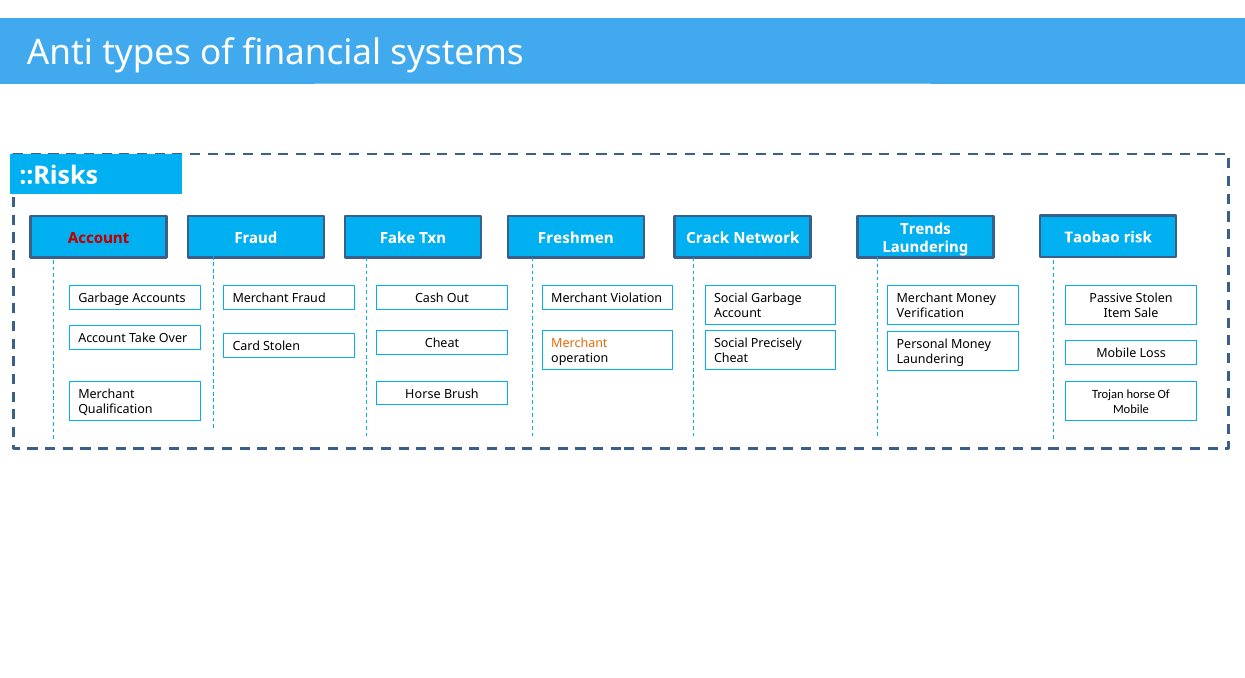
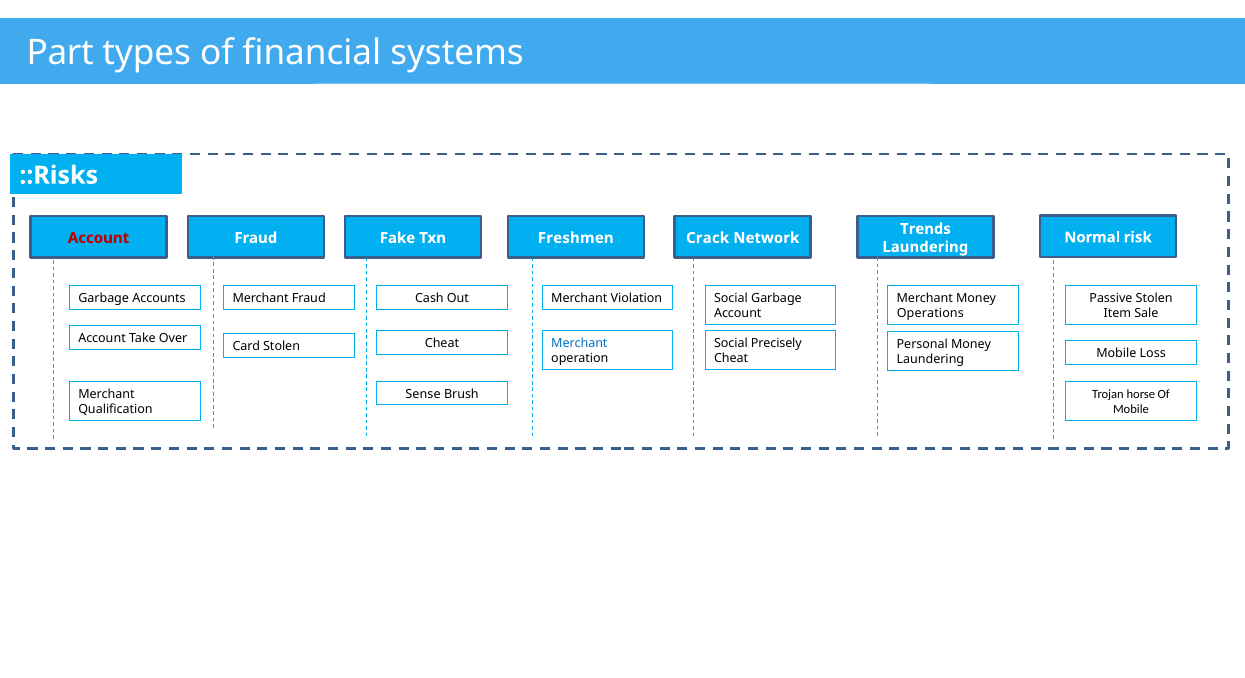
Anti: Anti -> Part (60, 53)
Taobao: Taobao -> Normal (1092, 237)
Verification: Verification -> Operations (930, 313)
Merchant colour: orange -> blue (579, 343)
Horse: Horse -> Sense (423, 394)
